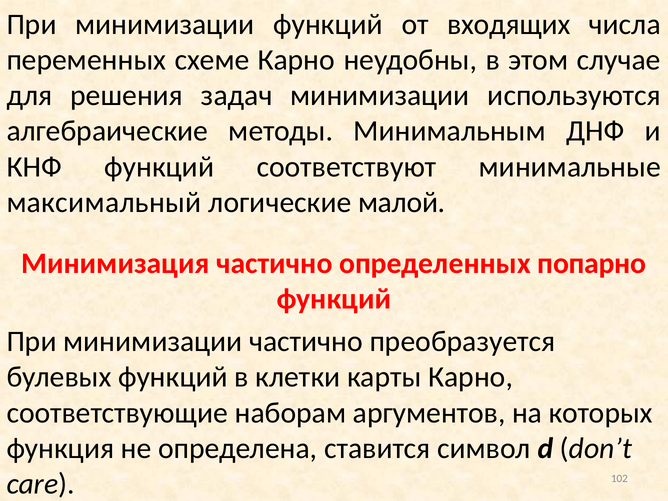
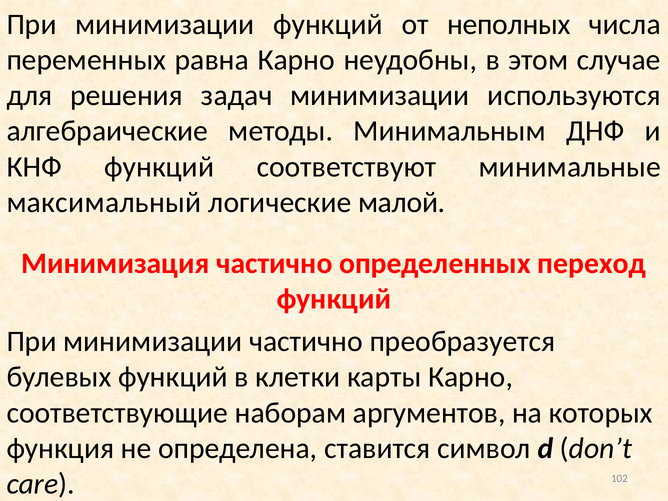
входящих: входящих -> неполных (509, 24)
схеме: схеме -> равна (212, 60)
попарно: попарно -> переход (592, 263)
